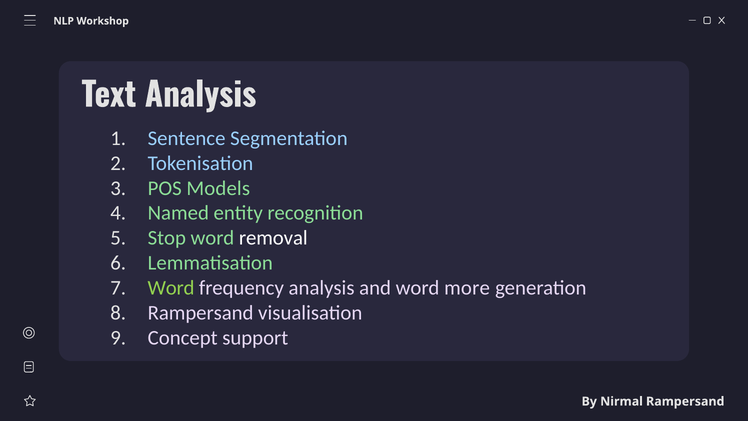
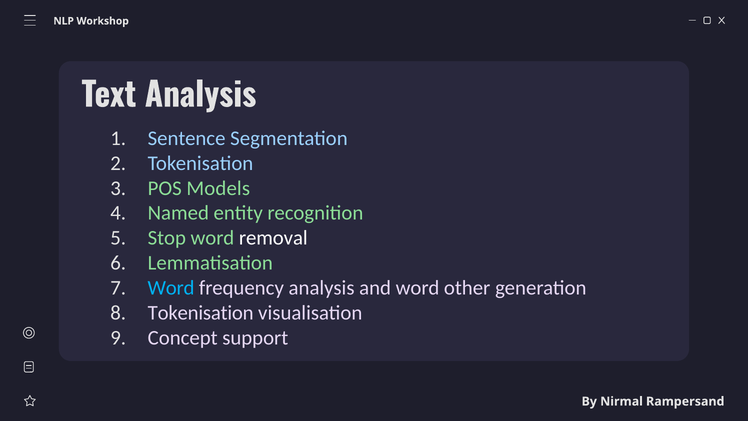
Word colour: light green -> light blue (171, 288)
more: more -> other (467, 288)
Rampersand: Rampersand -> Tokenisation (201, 313)
